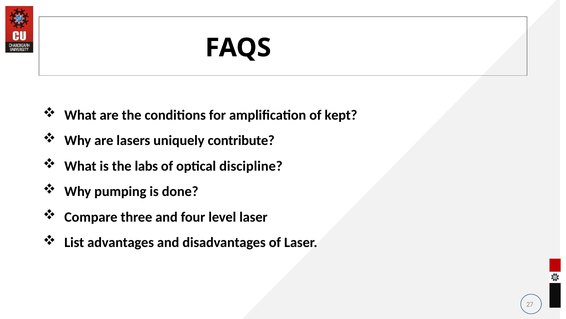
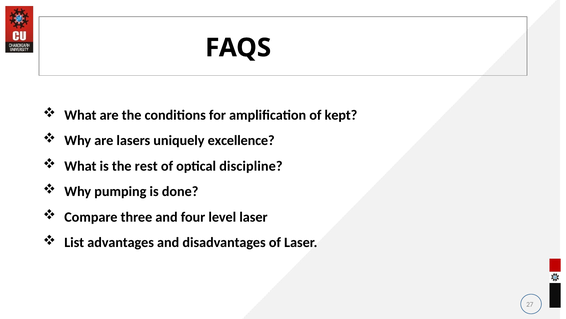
contribute: contribute -> excellence (241, 140)
labs: labs -> rest (146, 166)
